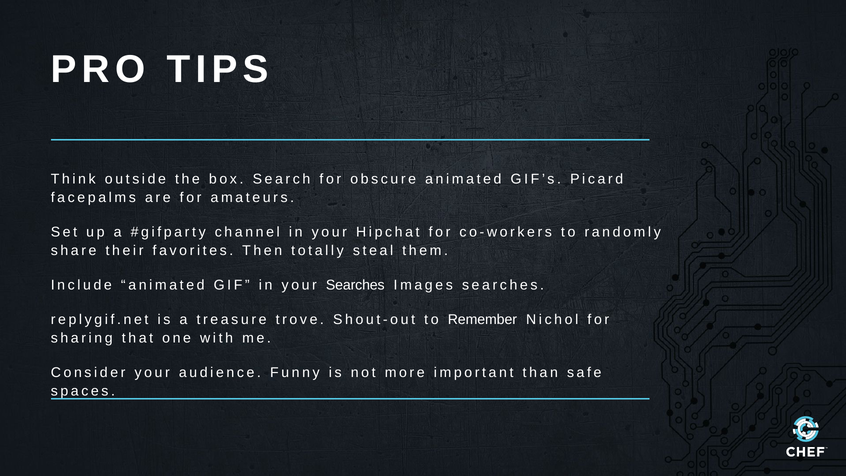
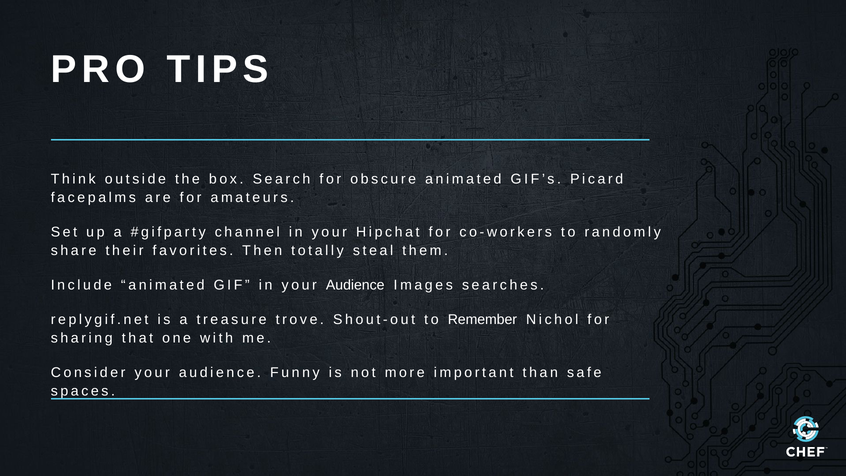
in your Searches: Searches -> Audience (355, 285)
